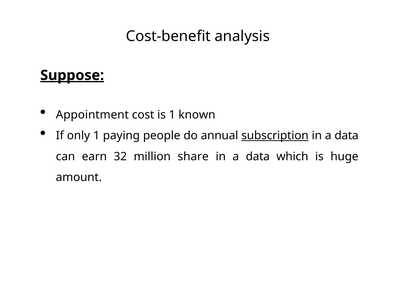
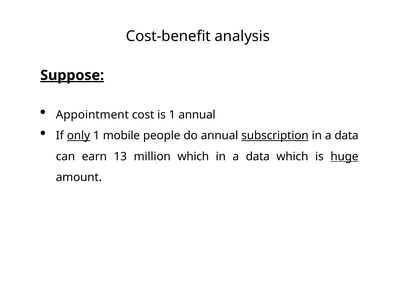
1 known: known -> annual (197, 115)
only underline: none -> present (78, 136)
paying: paying -> mobile (121, 136)
32: 32 -> 13 (120, 157)
million share: share -> which (193, 157)
huge underline: none -> present (344, 157)
